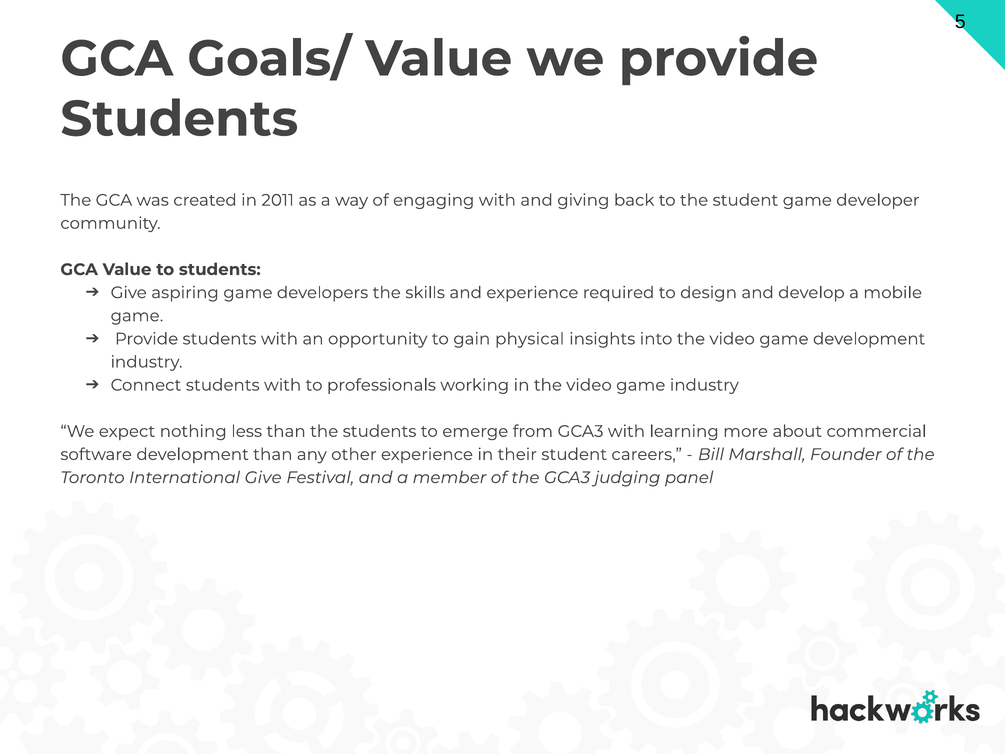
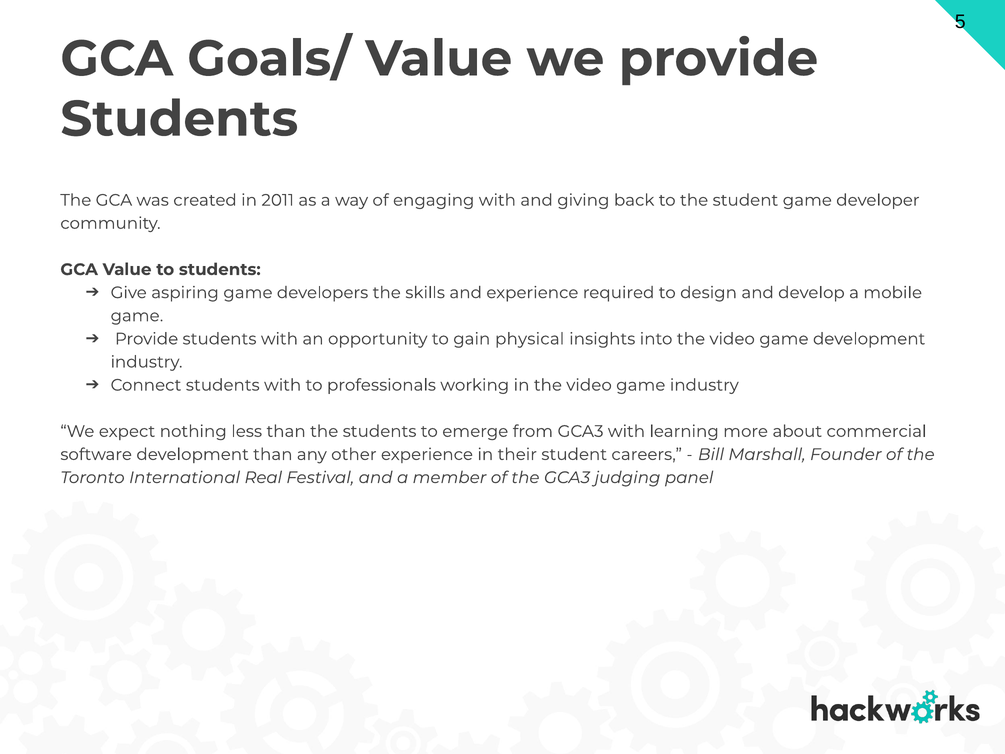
International Give: Give -> Real (263, 477)
